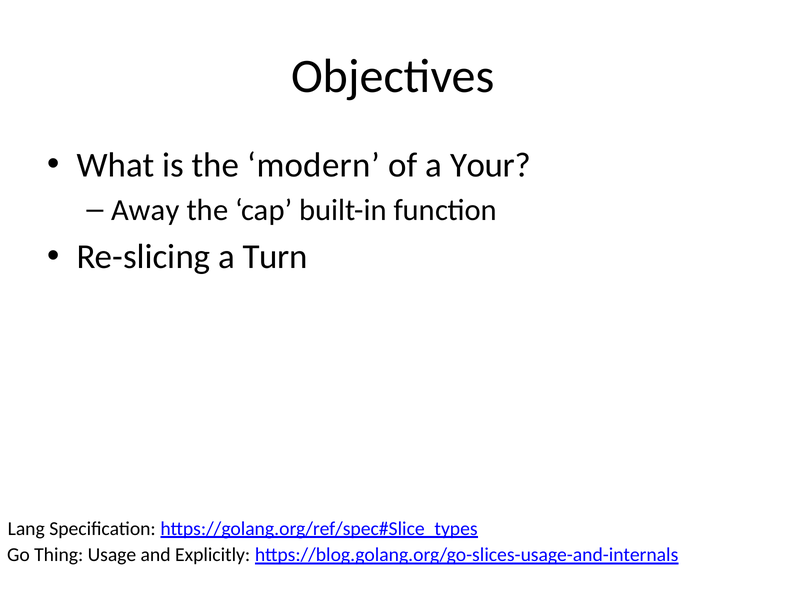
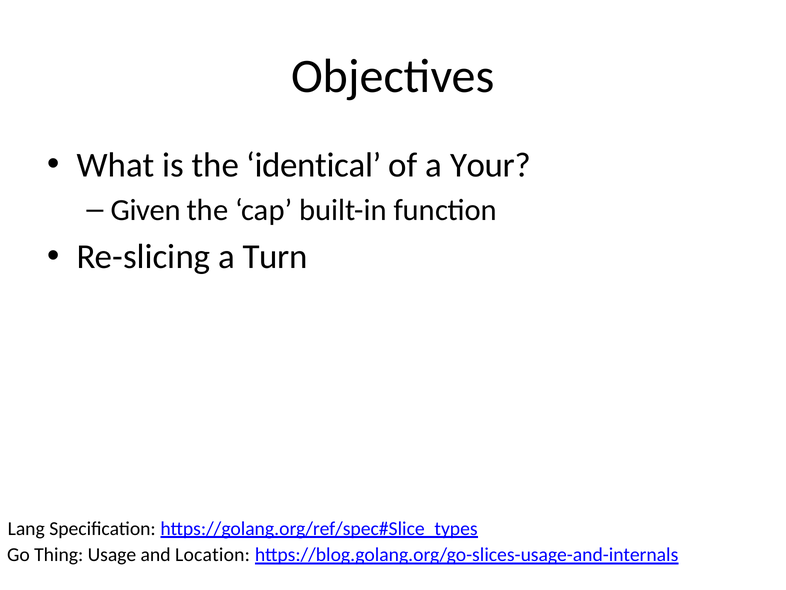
modern: modern -> identical (314, 165)
Away: Away -> Given (146, 210)
Explicitly: Explicitly -> Location (213, 554)
